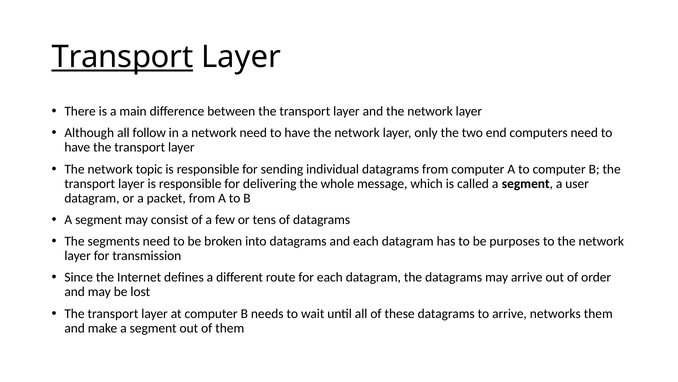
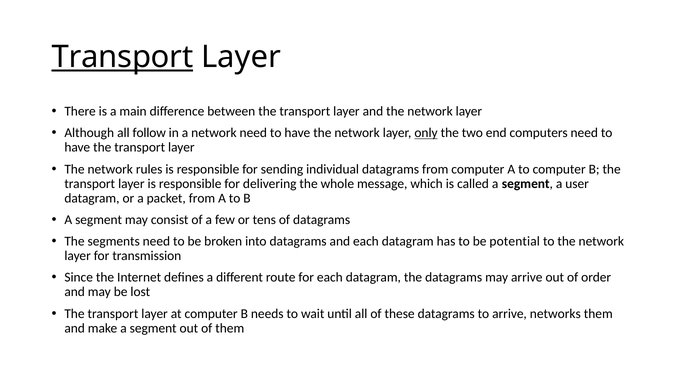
only underline: none -> present (426, 133)
topic: topic -> rules (149, 169)
purposes: purposes -> potential (515, 241)
